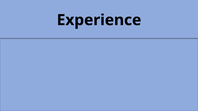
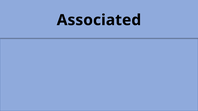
Experience: Experience -> Associated (99, 20)
